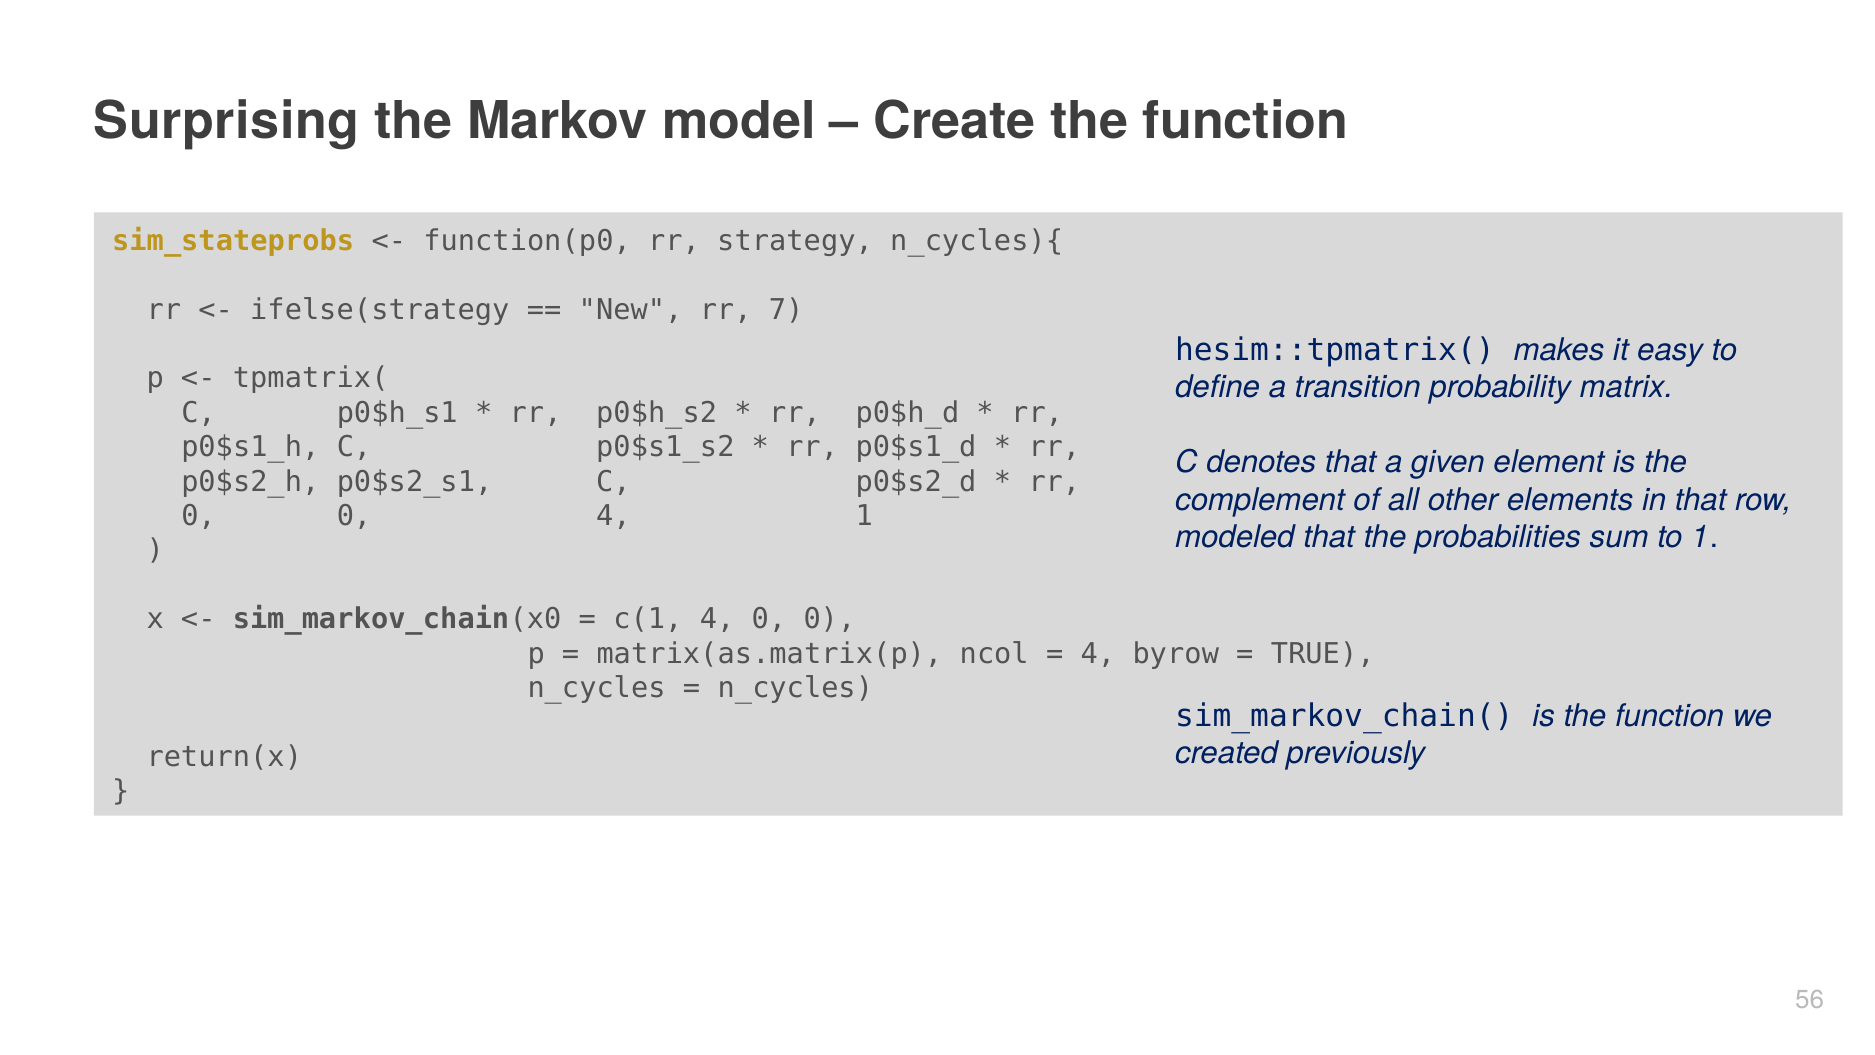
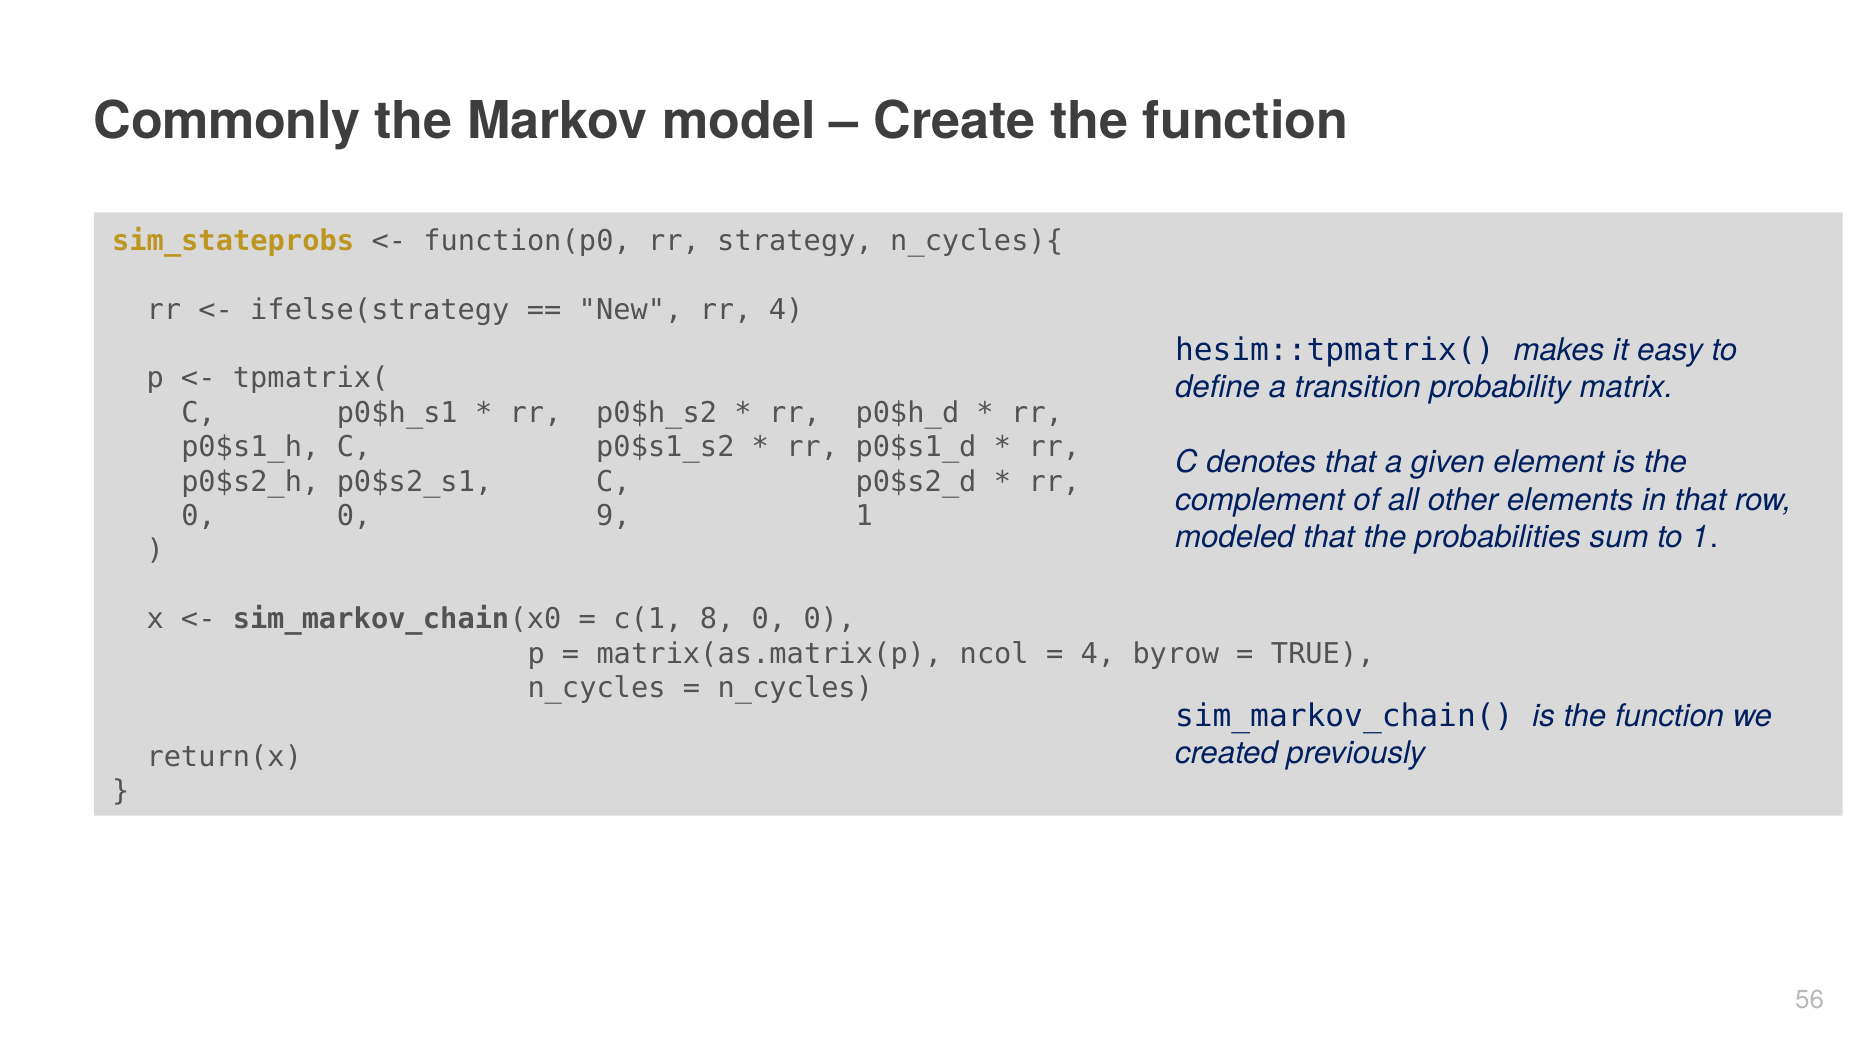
Surprising: Surprising -> Commonly (227, 121)
rr 7: 7 -> 4 (786, 310)
0 4: 4 -> 9 (613, 516)
c(1 4: 4 -> 8 (717, 619)
